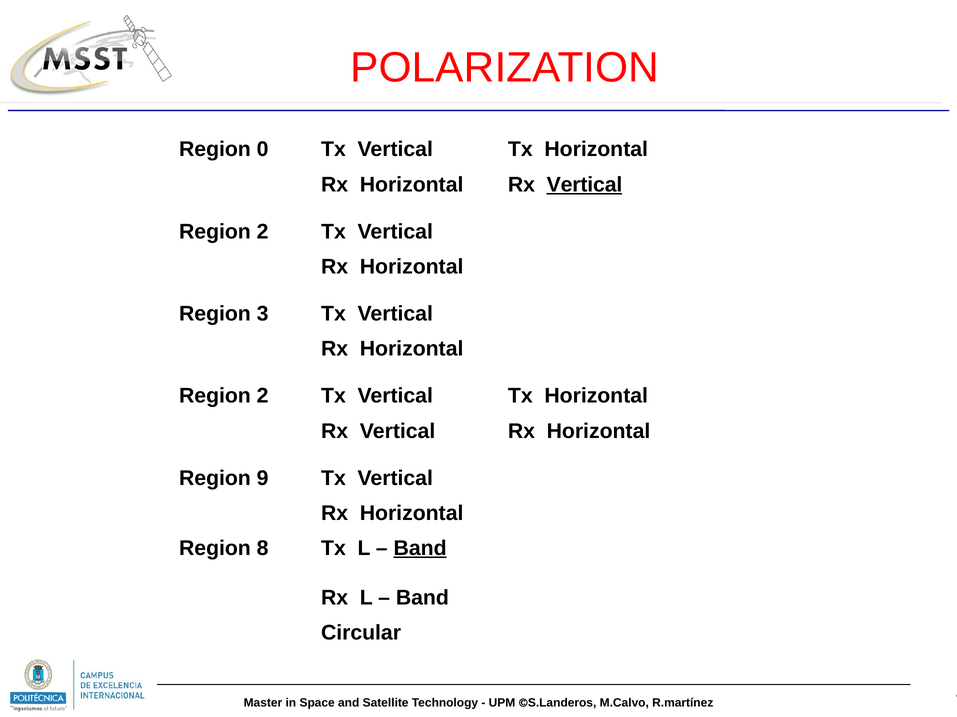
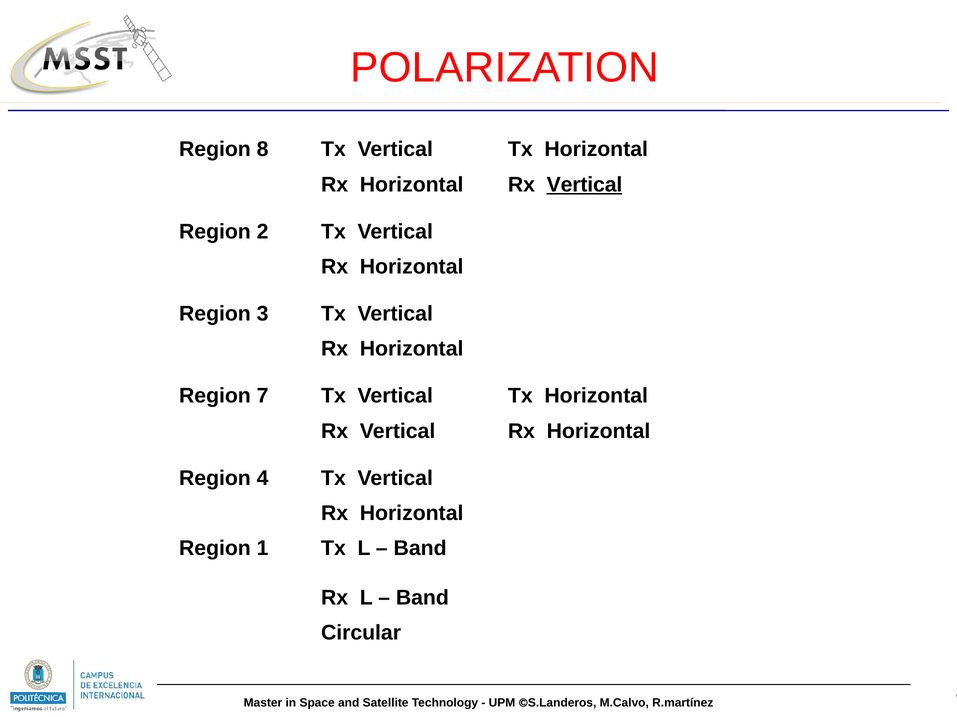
0: 0 -> 8 (263, 150)
2: 2 -> 7 (263, 396)
9: 9 -> 4 (263, 479)
8: 8 -> 1 (263, 549)
Band underline: present -> none (420, 549)
